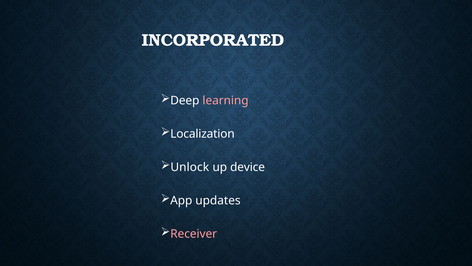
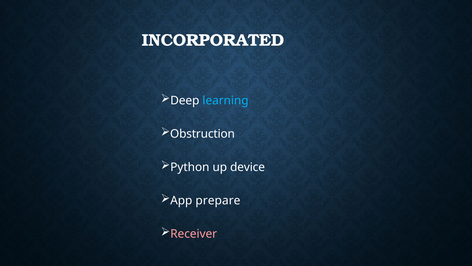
learning colour: pink -> light blue (226, 100)
Localization: Localization -> Obstruction (202, 134)
Unlock: Unlock -> Python (190, 167)
updates: updates -> prepare (218, 200)
